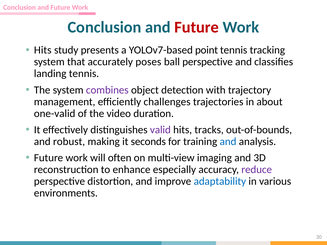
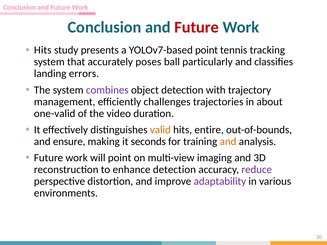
ball perspective: perspective -> particularly (208, 62)
landing tennis: tennis -> errors (84, 74)
valid colour: purple -> orange (160, 130)
tracks: tracks -> entire (209, 130)
robust: robust -> ensure (69, 142)
and colour: blue -> orange (228, 142)
will often: often -> point (120, 158)
enhance especially: especially -> detection (174, 170)
adaptability colour: blue -> purple (220, 181)
